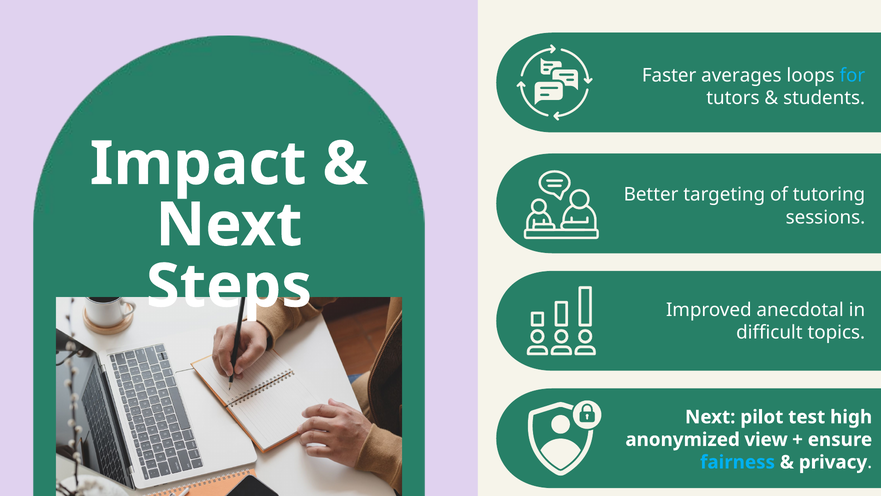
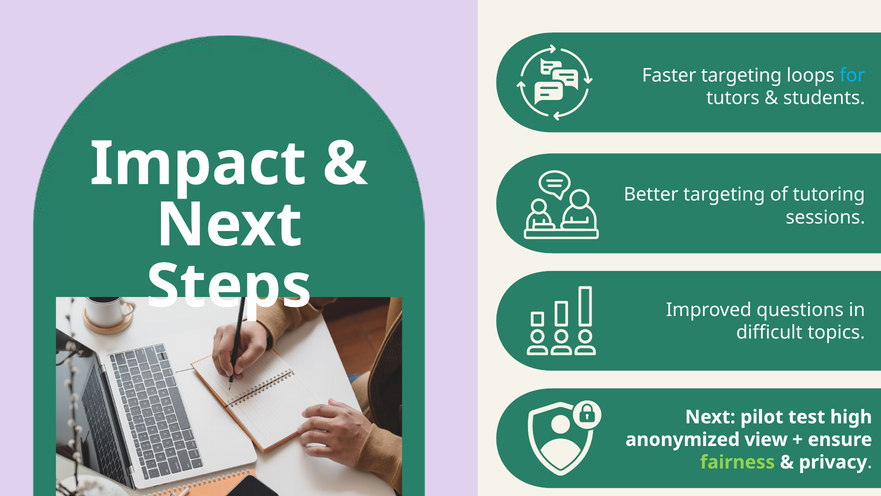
Faster averages: averages -> targeting (741, 76)
anecdotal: anecdotal -> questions (800, 310)
fairness colour: light blue -> light green (738, 462)
